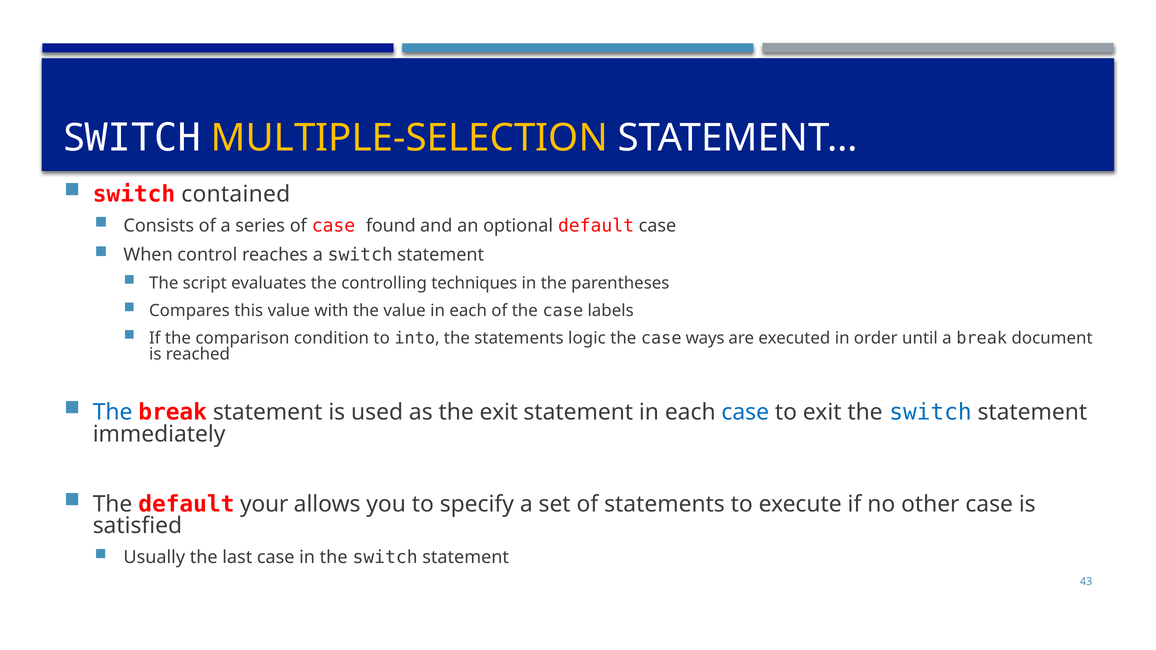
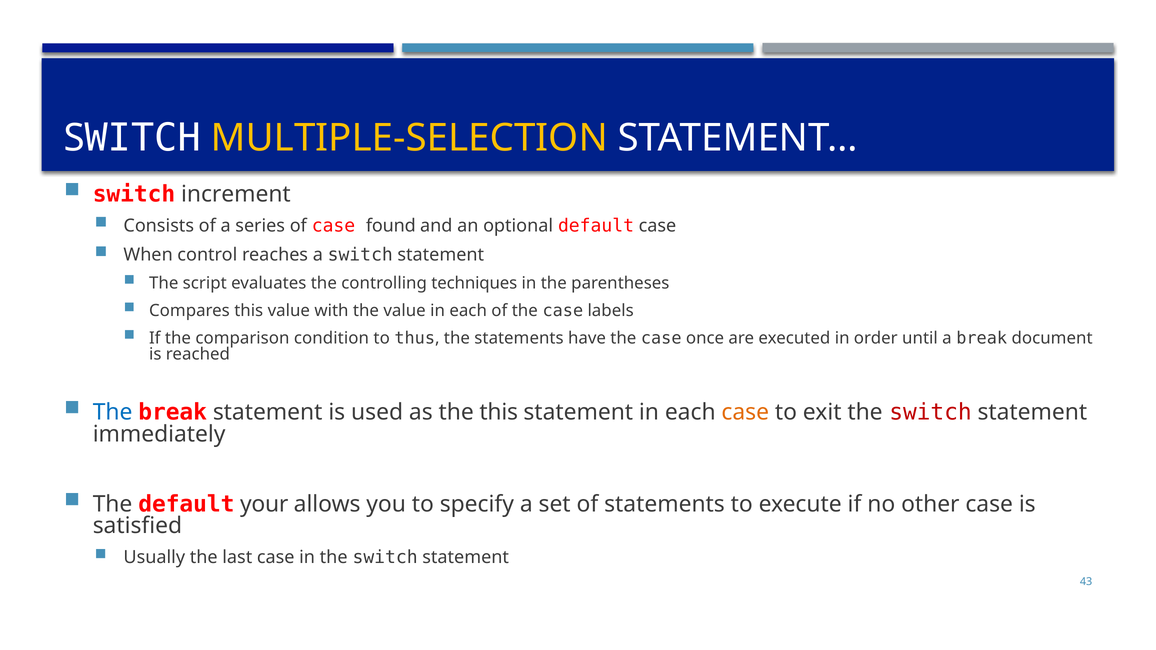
contained: contained -> increment (236, 194)
into: into -> thus (415, 338)
logic: logic -> have (587, 338)
ways: ways -> once (705, 338)
the exit: exit -> this (499, 412)
case colour: blue -> orange (745, 412)
switch colour: blue -> red (930, 412)
